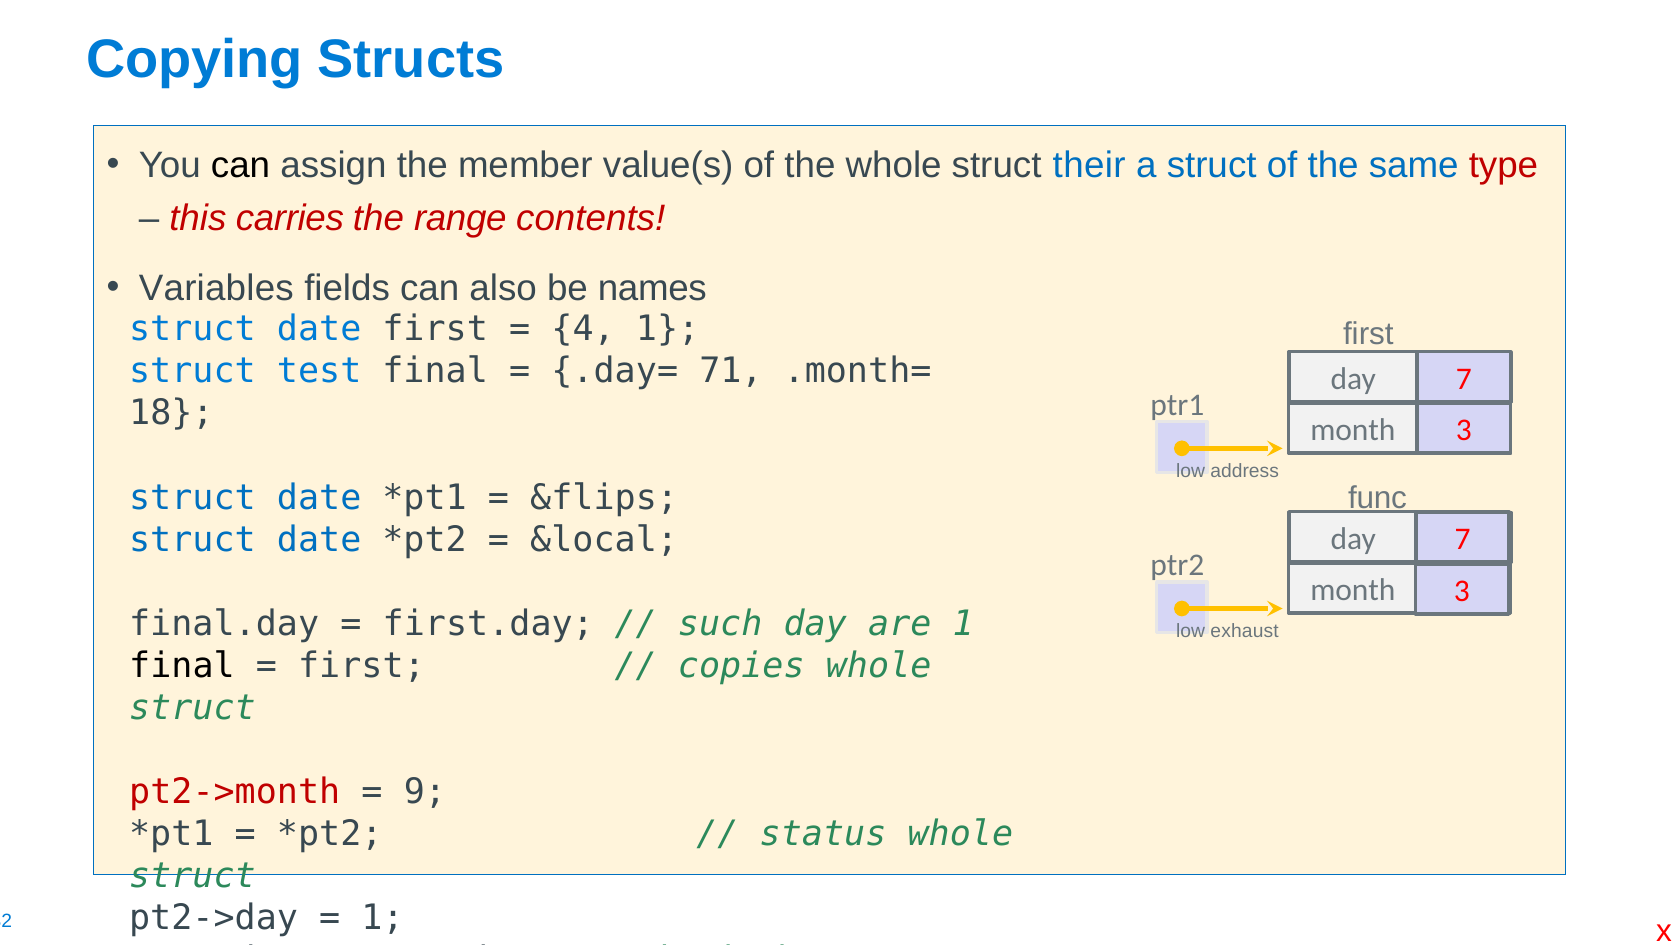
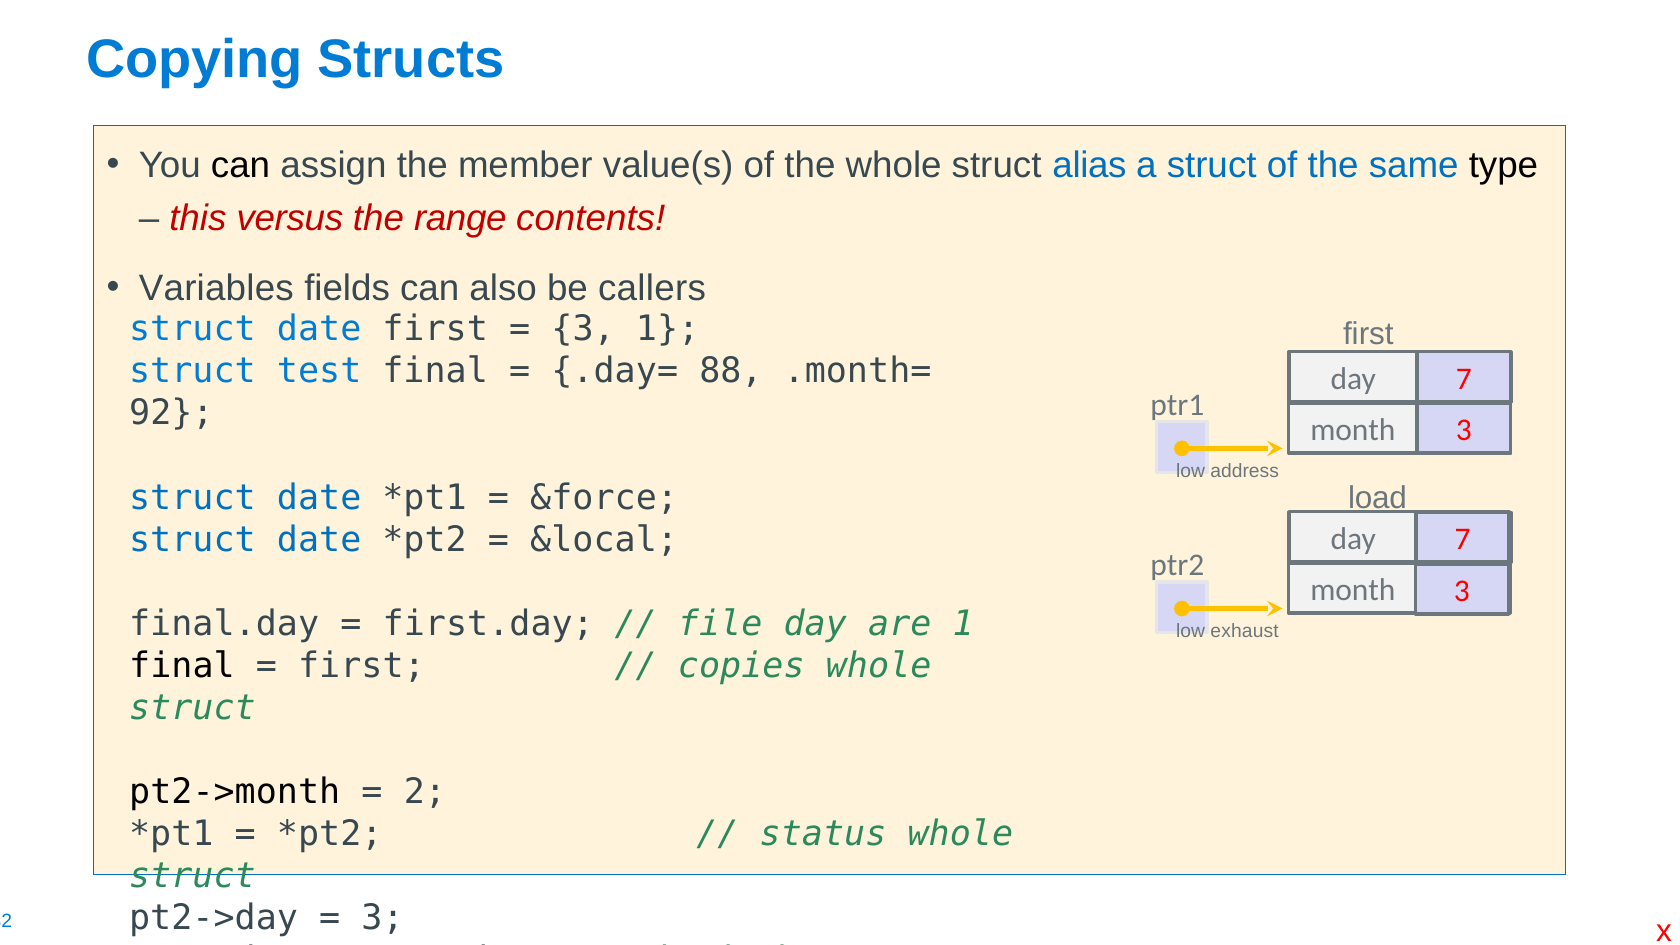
their: their -> alias (1090, 165)
type colour: red -> black (1504, 165)
carries: carries -> versus (290, 218)
names: names -> callers (652, 289)
4: 4 -> 3 (583, 329)
71: 71 -> 88 (731, 371)
18: 18 -> 92 (171, 413)
&flips: &flips -> &force (604, 497)
func: func -> load (1377, 498)
such: such -> file (720, 623)
pt2->month colour: red -> black (235, 792)
9: 9 -> 2 (425, 792)
1: 1 -> 3 (383, 918)
